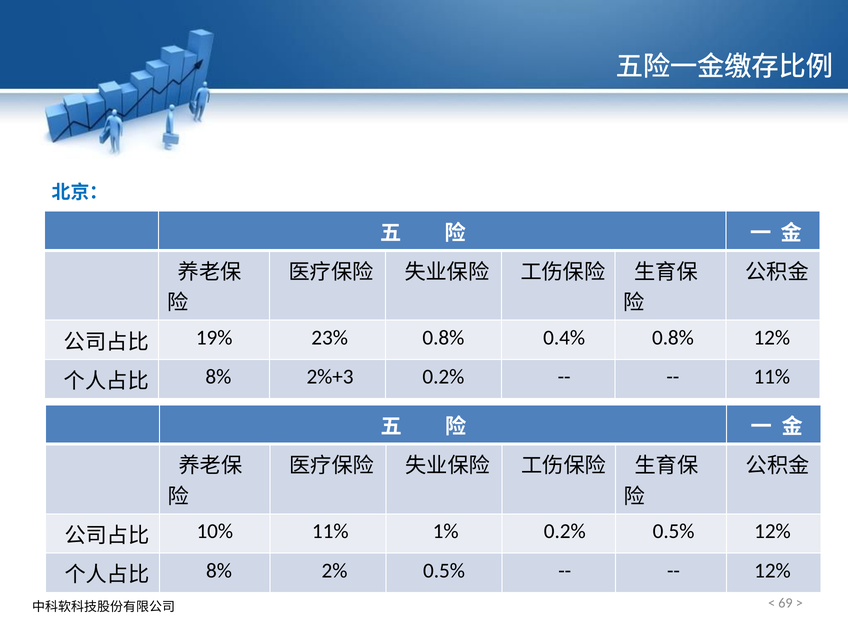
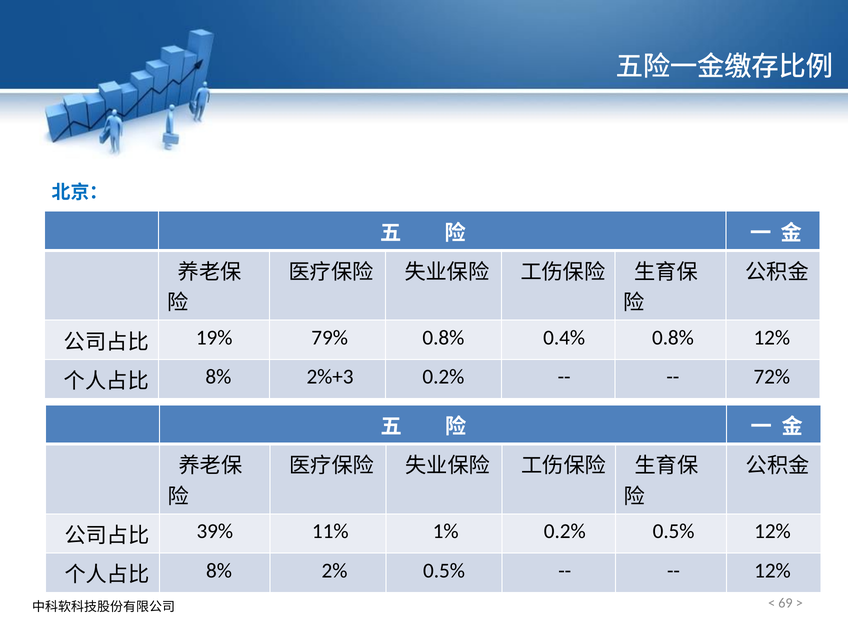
23%: 23% -> 79% (330, 338)
11%: 11% -> 72% (772, 377)
10%: 10% -> 39% (215, 531)
